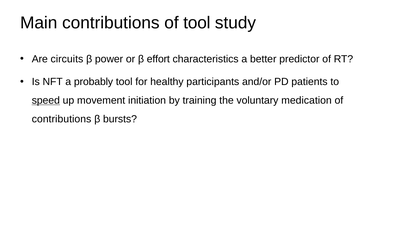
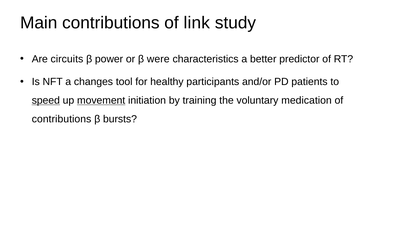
of tool: tool -> link (197, 23)
effort: effort -> were (158, 59)
probably: probably -> changes (93, 82)
movement underline: none -> present (101, 101)
